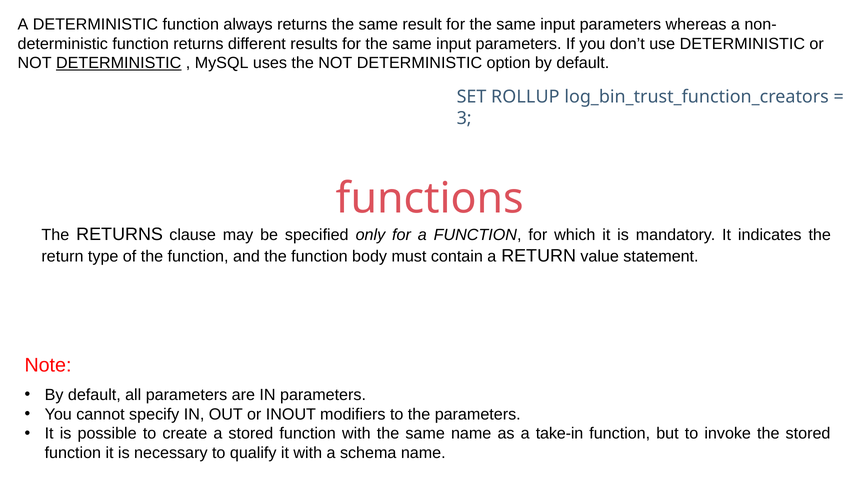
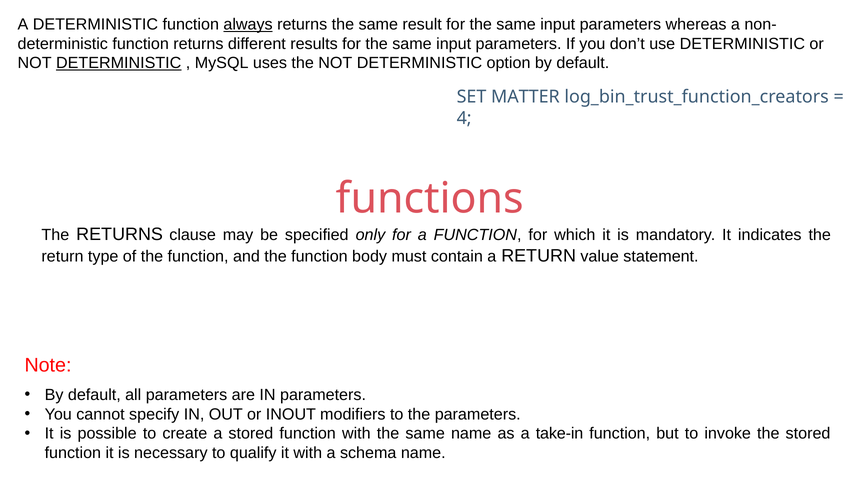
always underline: none -> present (248, 24)
ROLLUP: ROLLUP -> MATTER (525, 97)
3: 3 -> 4 (464, 118)
